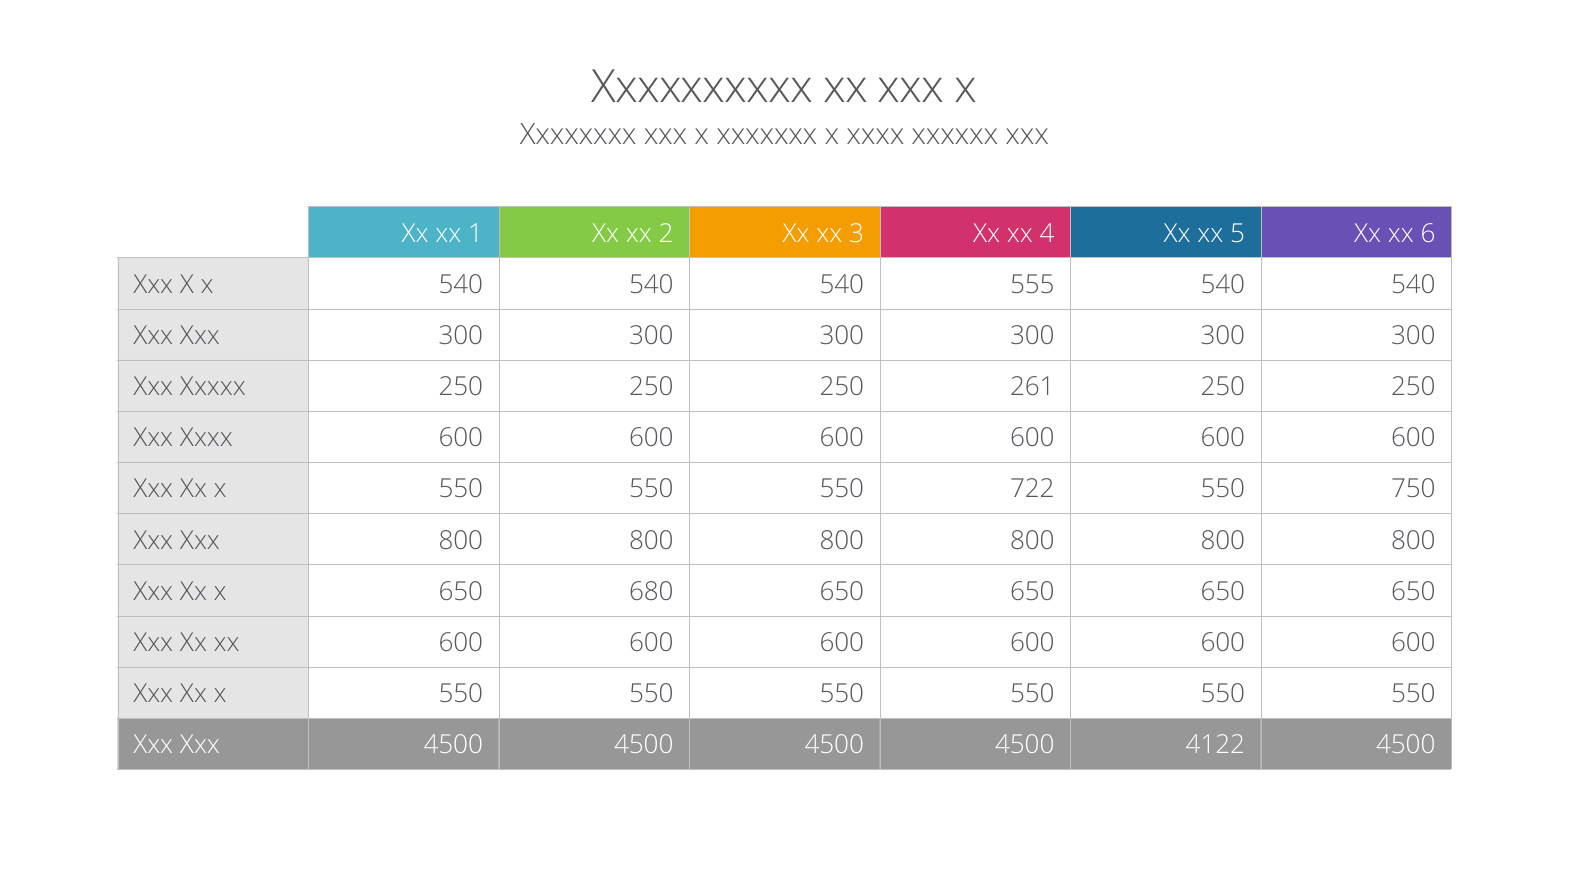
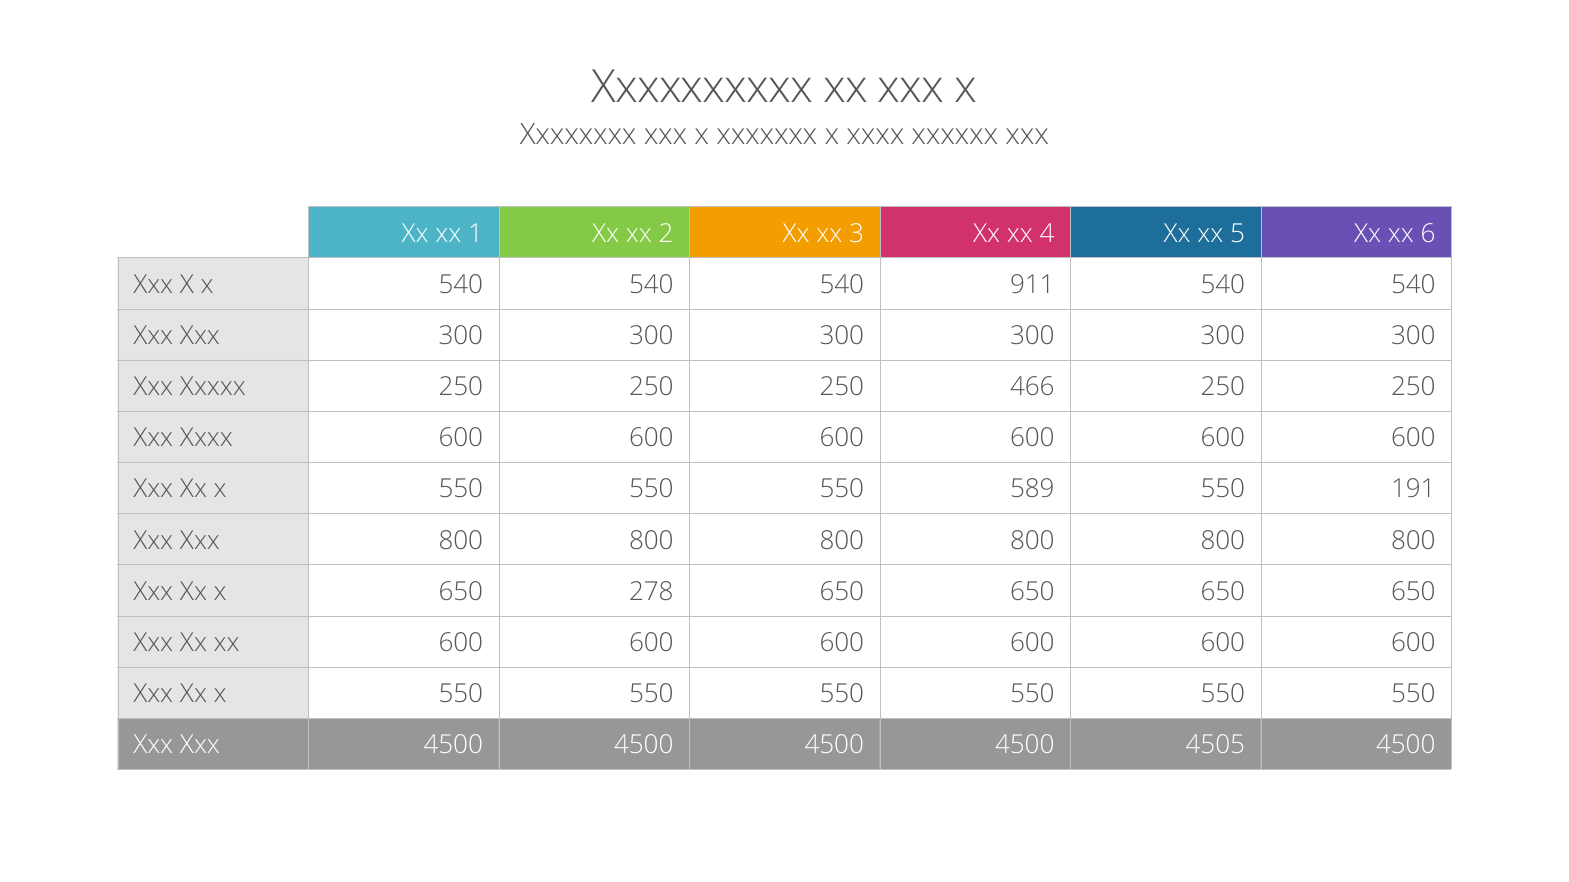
555: 555 -> 911 (1032, 285)
261: 261 -> 466 (1032, 387)
722: 722 -> 589 (1032, 490)
750: 750 -> 191 (1413, 490)
680: 680 -> 278 (651, 592)
4122: 4122 -> 4505 (1215, 746)
